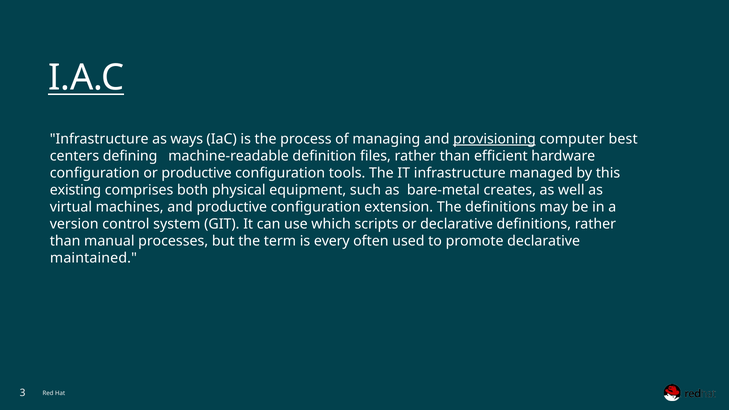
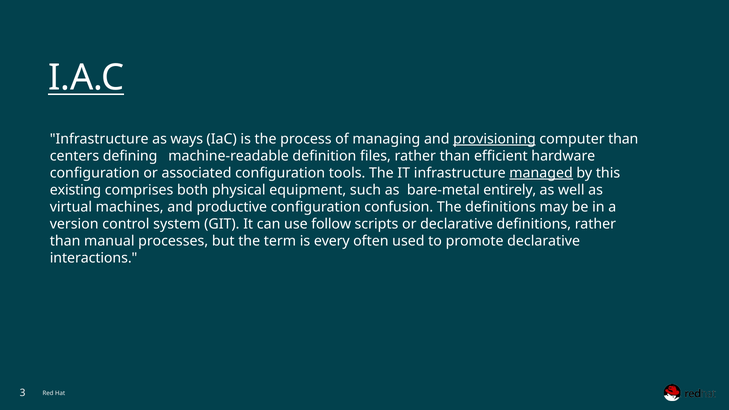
computer best: best -> than (623, 139)
or productive: productive -> associated (197, 173)
managed underline: none -> present (541, 173)
creates: creates -> entirely (510, 190)
extension: extension -> confusion (399, 207)
which: which -> follow (331, 224)
maintained: maintained -> interactions (94, 258)
